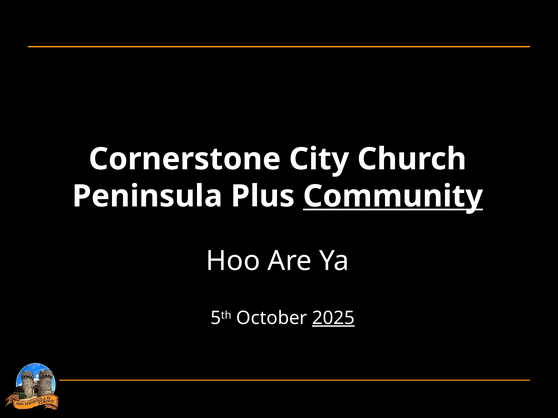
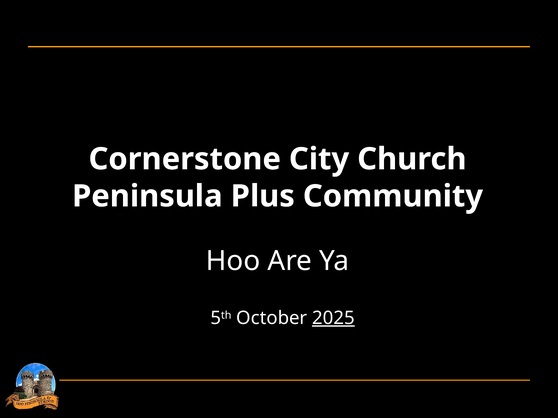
Community underline: present -> none (393, 196)
